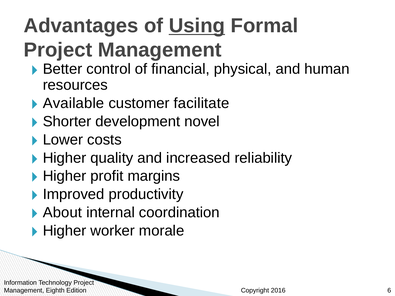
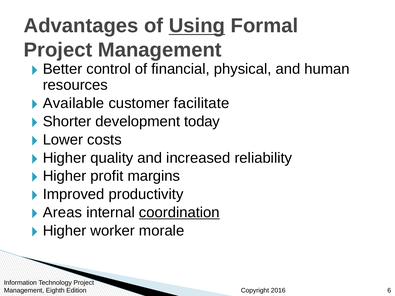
novel: novel -> today (202, 122)
About: About -> Areas (62, 213)
coordination underline: none -> present (179, 213)
